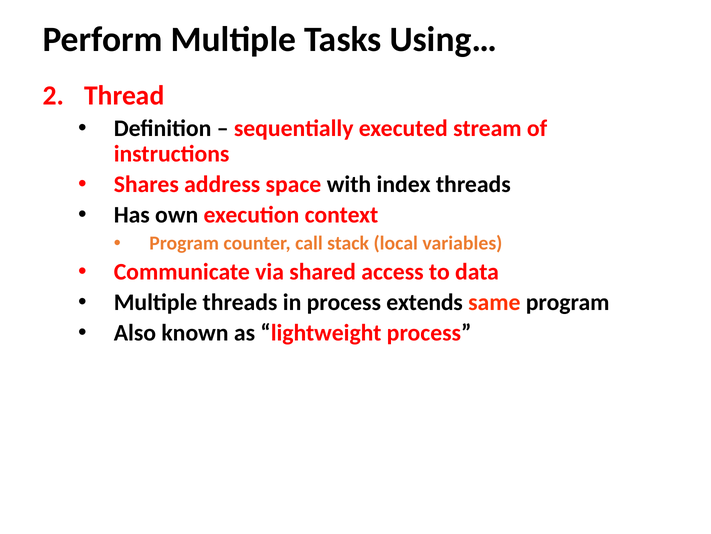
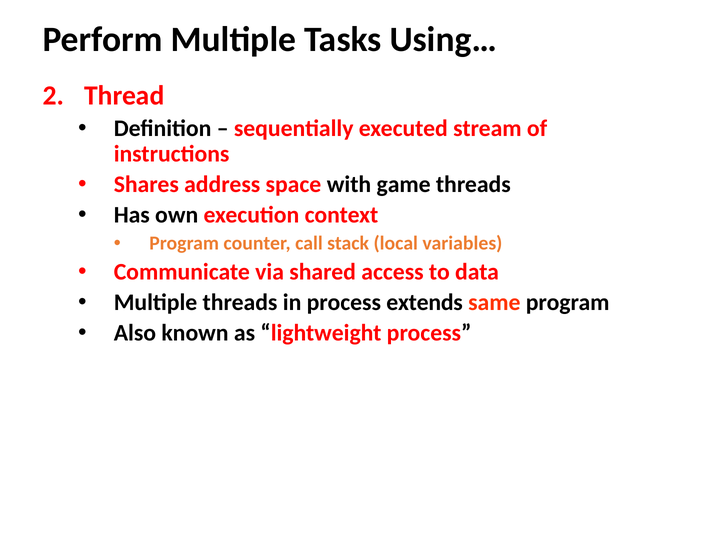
index: index -> game (404, 184)
